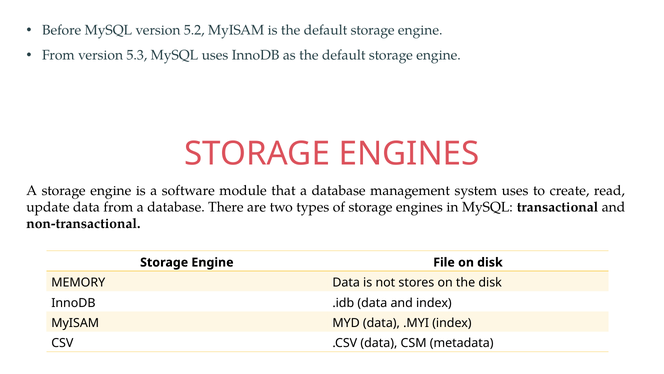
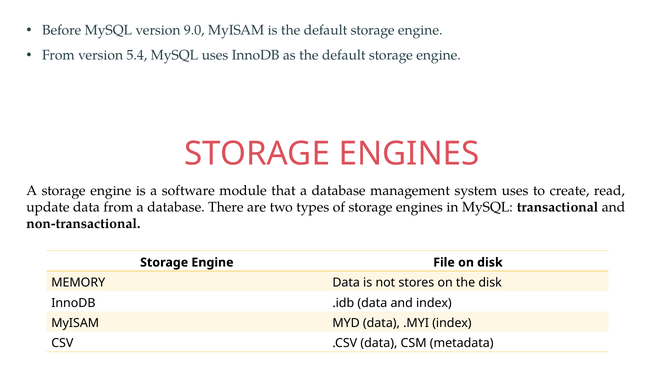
5.2: 5.2 -> 9.0 (194, 30)
5.3: 5.3 -> 5.4 (137, 55)
